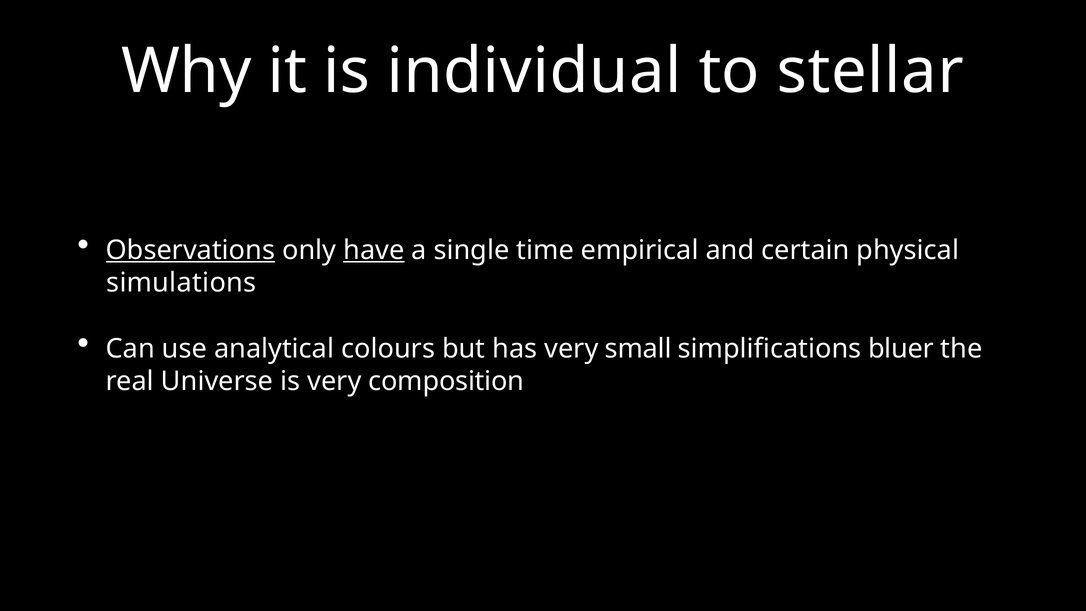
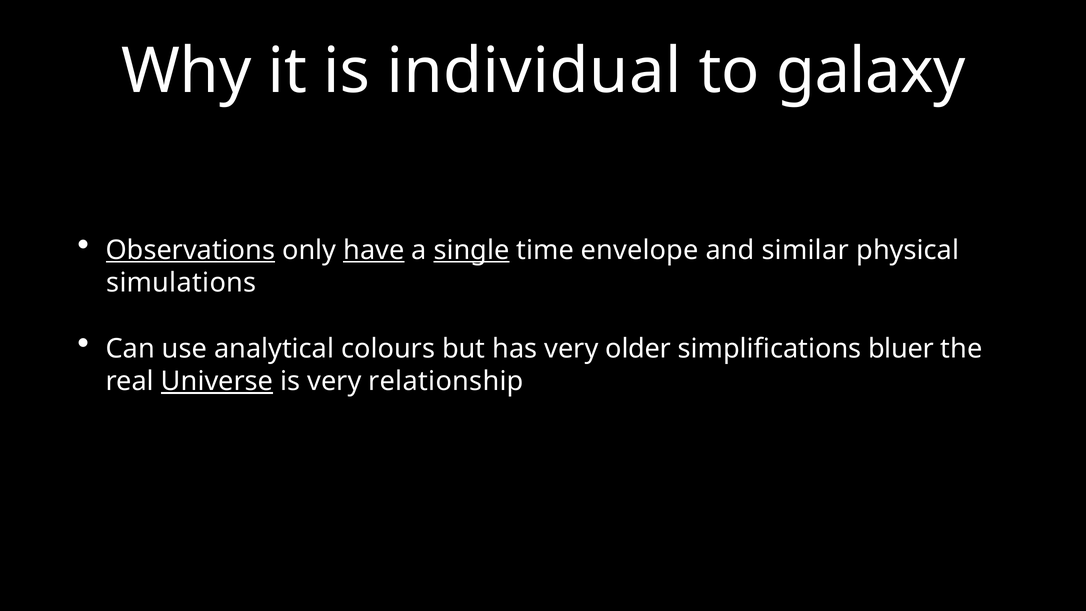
stellar: stellar -> galaxy (871, 71)
single underline: none -> present (472, 250)
empirical: empirical -> envelope (640, 250)
certain: certain -> similar (805, 250)
small: small -> older (638, 349)
Universe underline: none -> present (217, 381)
composition: composition -> relationship (446, 381)
